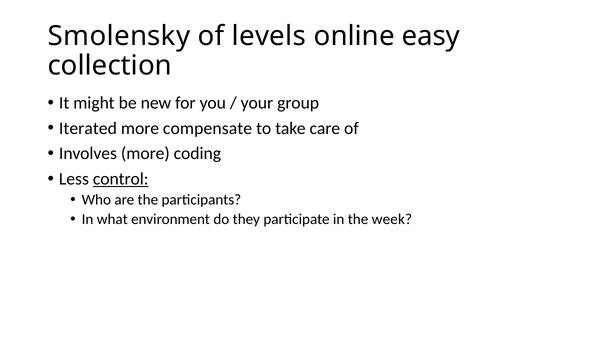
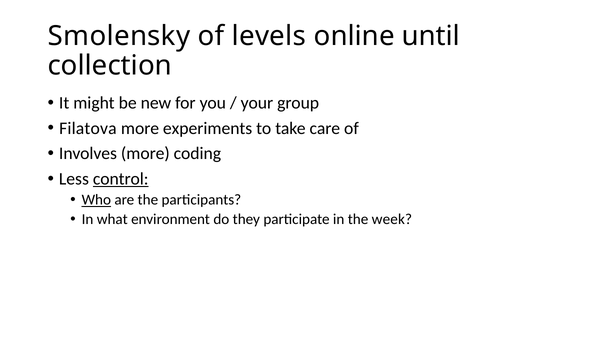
easy: easy -> until (431, 36)
Iterated: Iterated -> Filatova (88, 128)
compensate: compensate -> experiments (208, 128)
Who underline: none -> present (96, 200)
